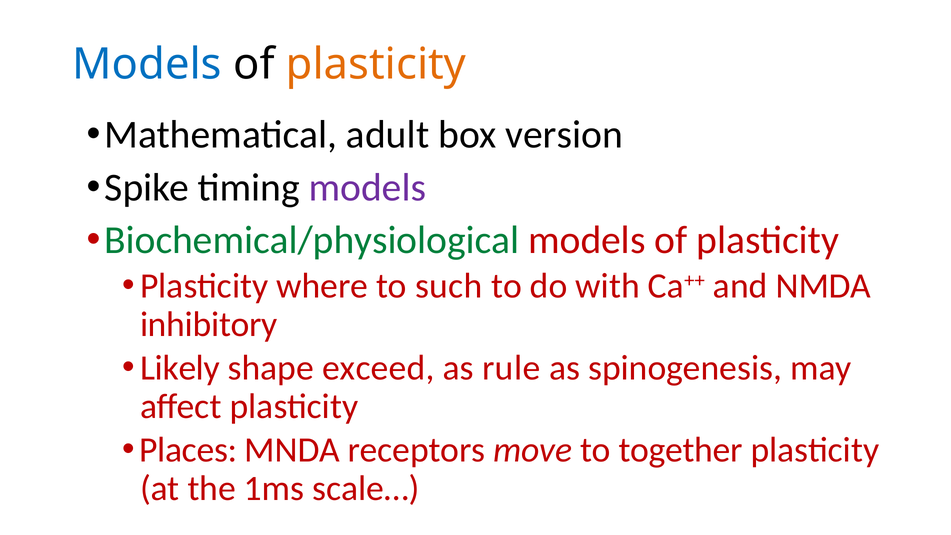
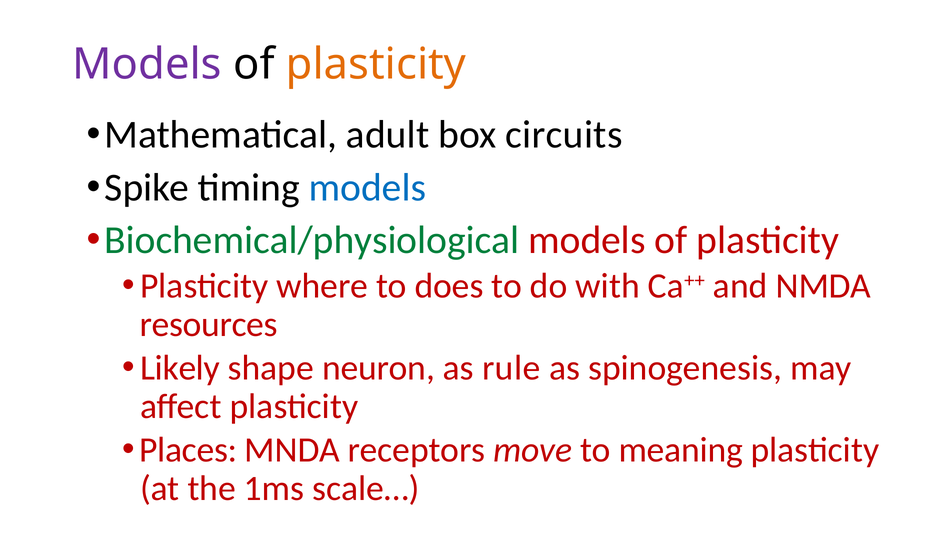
Models colour: blue -> purple (147, 64)
version: version -> circuits (564, 135)
models colour: purple -> blue (367, 188)
such: such -> does (449, 286)
inhibitory: inhibitory -> resources (209, 324)
exceed: exceed -> neuron (378, 368)
together: together -> meaning (681, 450)
